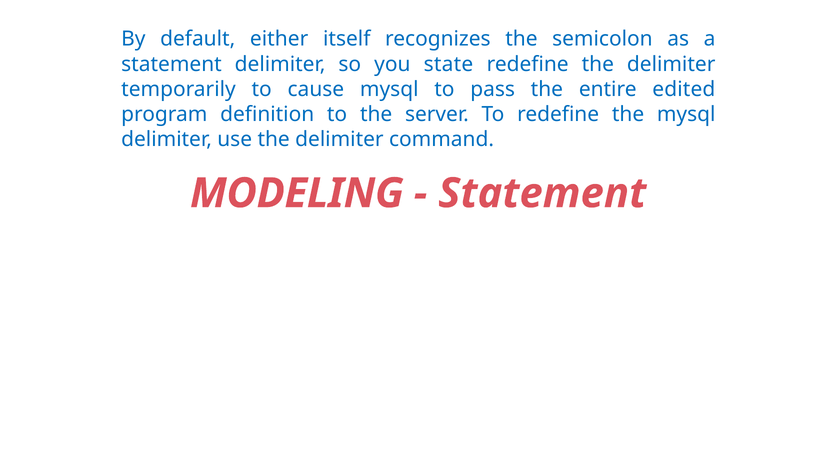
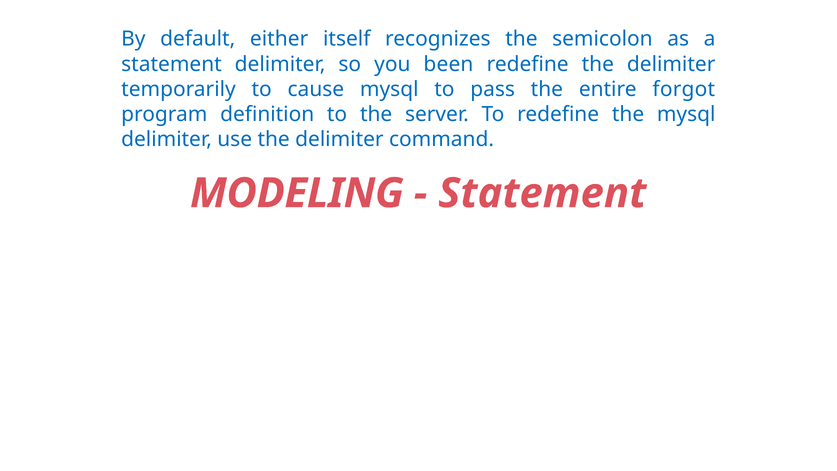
state: state -> been (448, 64)
edited: edited -> forgot (684, 89)
